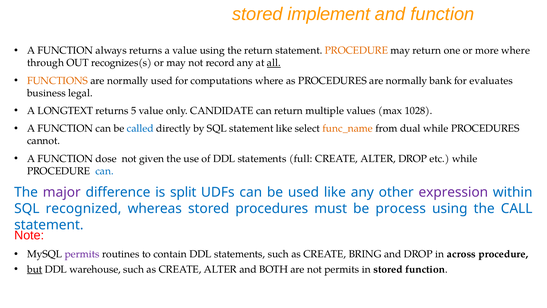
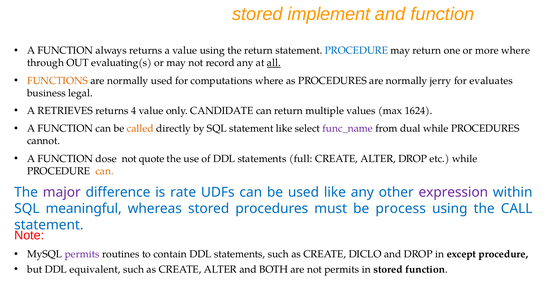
PROCEDURE colour: orange -> blue (356, 51)
recognizes(s: recognizes(s -> evaluating(s (122, 63)
bank: bank -> jerry (441, 81)
LONGTEXT: LONGTEXT -> RETRIEVES (65, 111)
5: 5 -> 4 (134, 111)
1028: 1028 -> 1624 (419, 111)
called colour: blue -> orange (140, 128)
func_name colour: orange -> purple (348, 128)
given: given -> quote (152, 159)
can colour: blue -> orange (104, 171)
split: split -> rate (183, 192)
recognized: recognized -> meaningful (84, 208)
BRING: BRING -> DICLO (365, 254)
across: across -> except (461, 254)
but underline: present -> none (35, 269)
warehouse: warehouse -> equivalent (95, 269)
